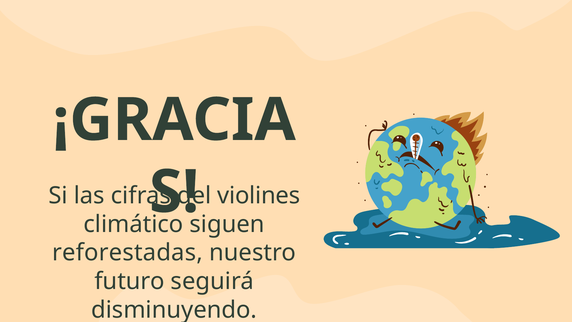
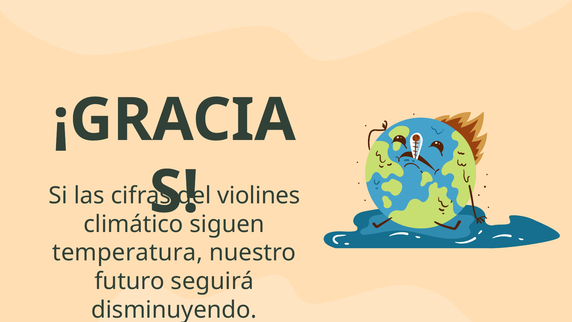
reforestadas: reforestadas -> temperatura (128, 253)
